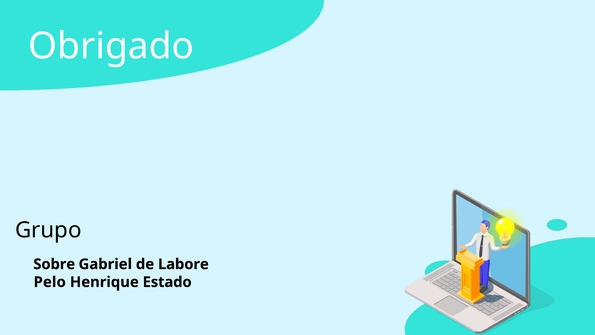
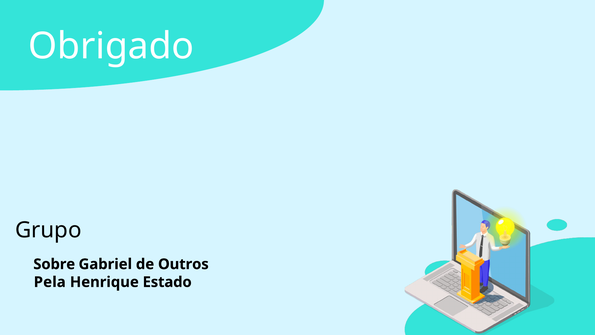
Labore: Labore -> Outros (183, 264)
Pelo: Pelo -> Pela (50, 282)
